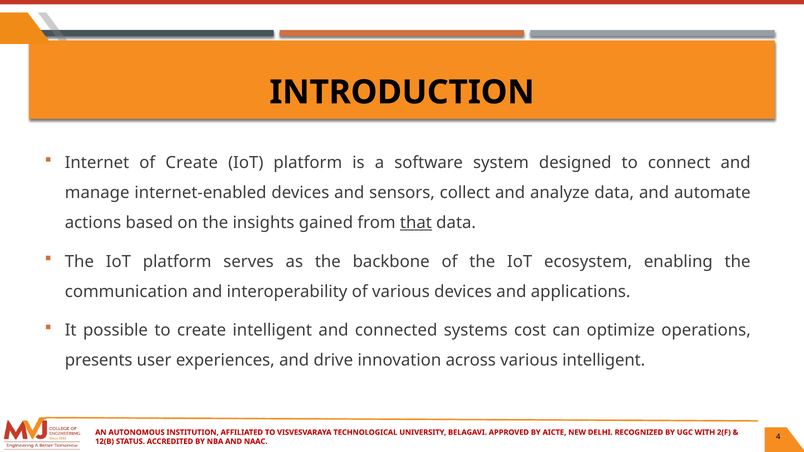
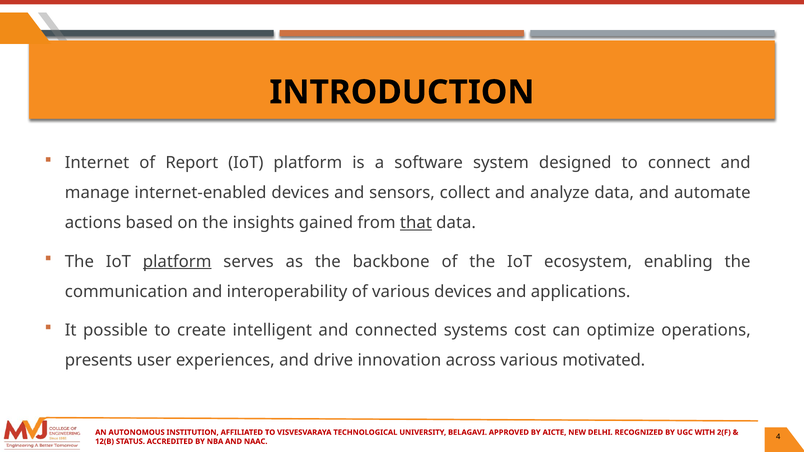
of Create: Create -> Report (192, 163)
platform underline: none -> present (177, 262)
various intelligent: intelligent -> motivated (604, 360)
